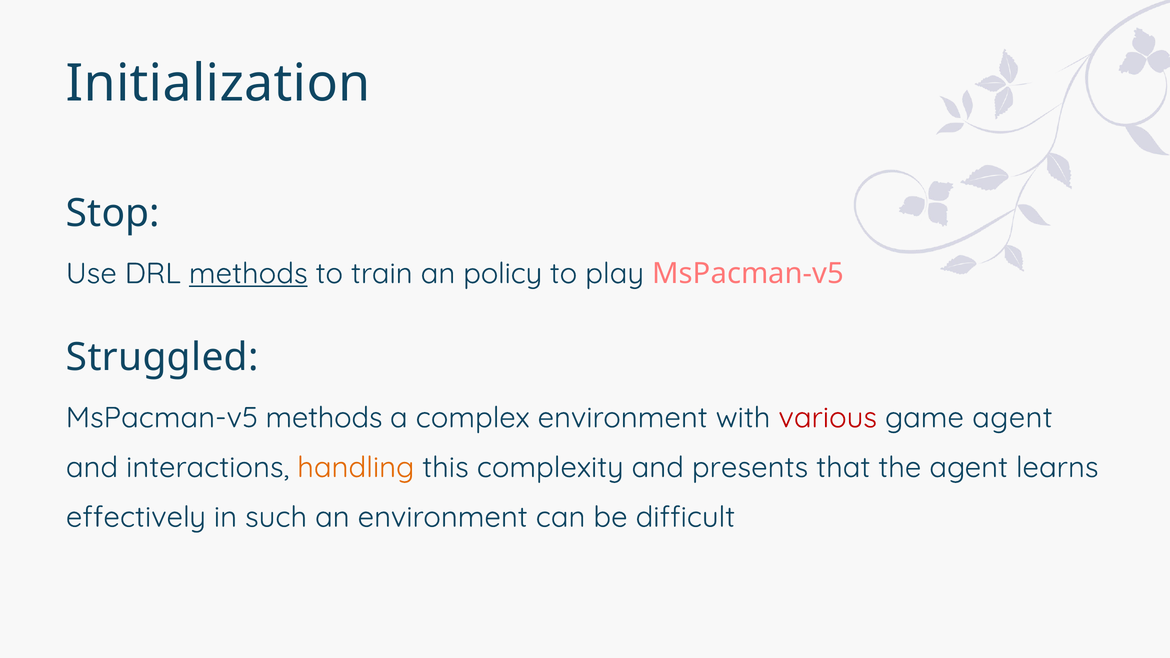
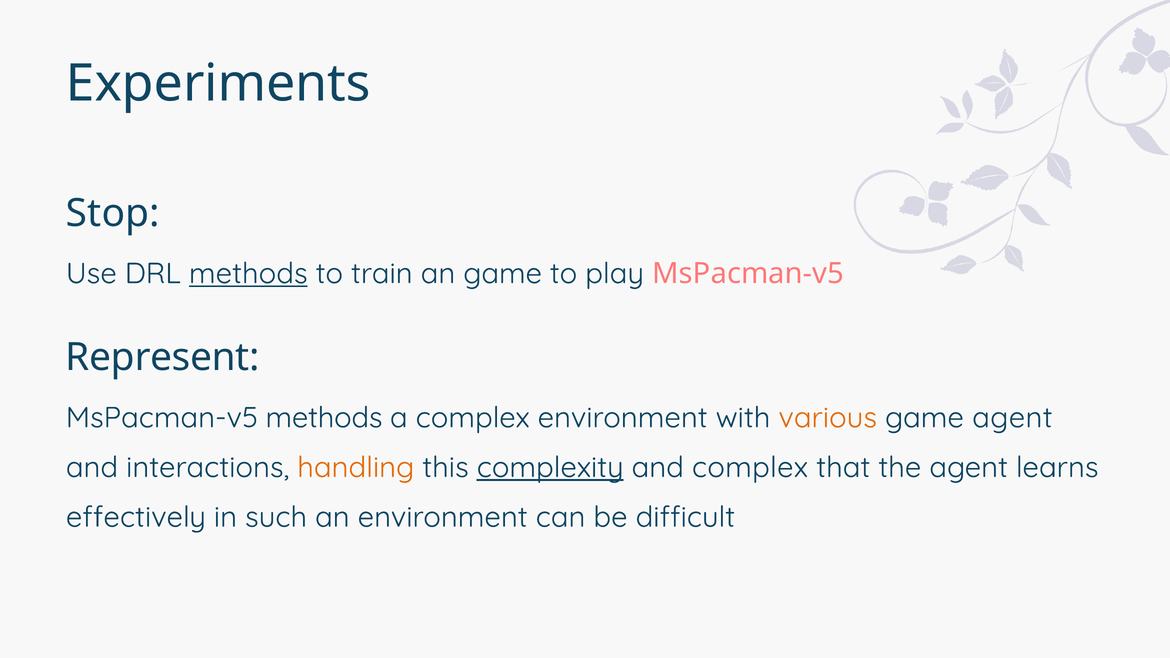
Initialization: Initialization -> Experiments (218, 84)
an policy: policy -> game (503, 274)
Struggled: Struggled -> Represent (163, 357)
various colour: red -> orange (828, 418)
complexity underline: none -> present (550, 468)
and presents: presents -> complex (750, 468)
